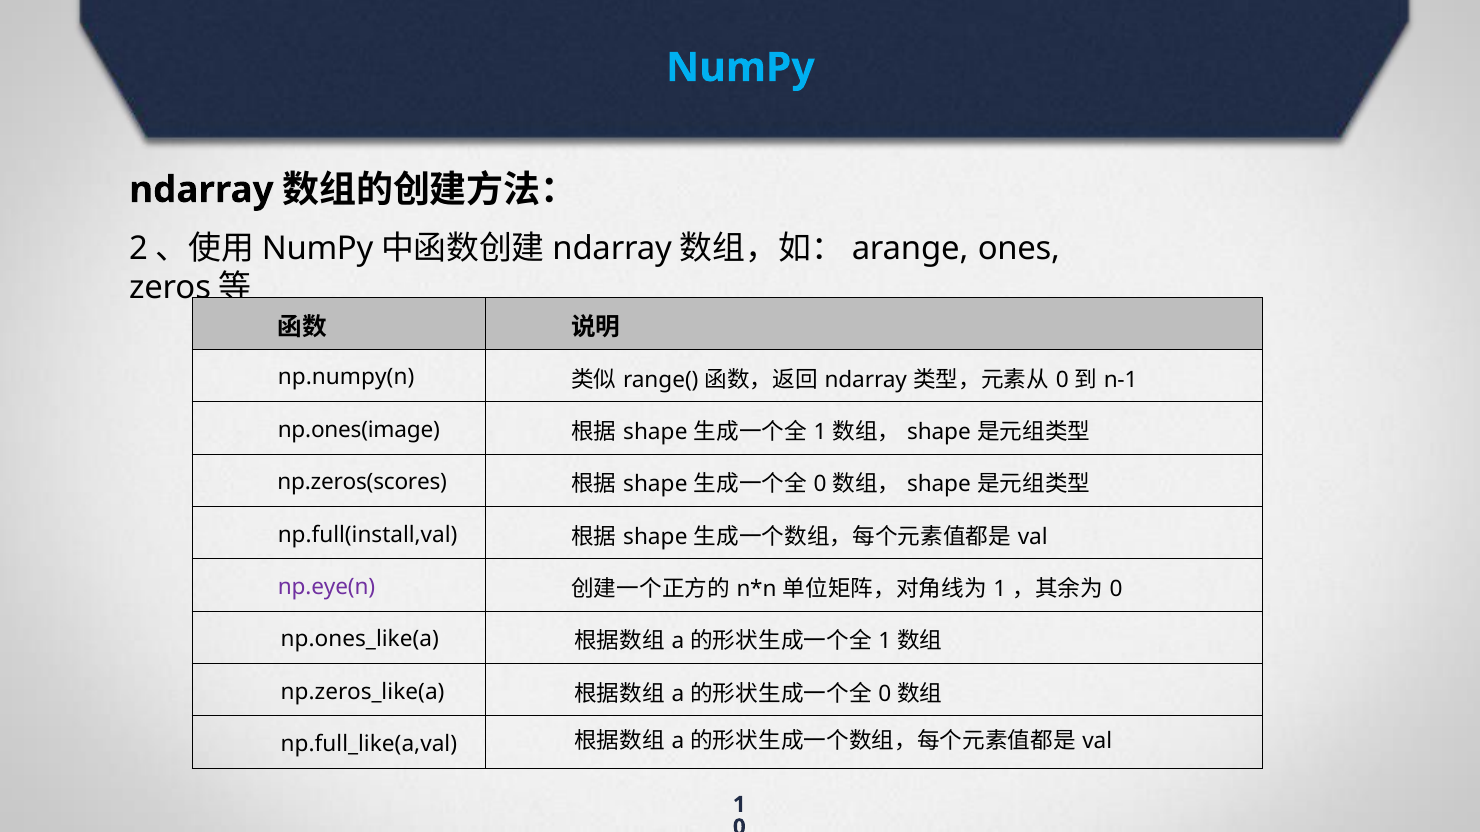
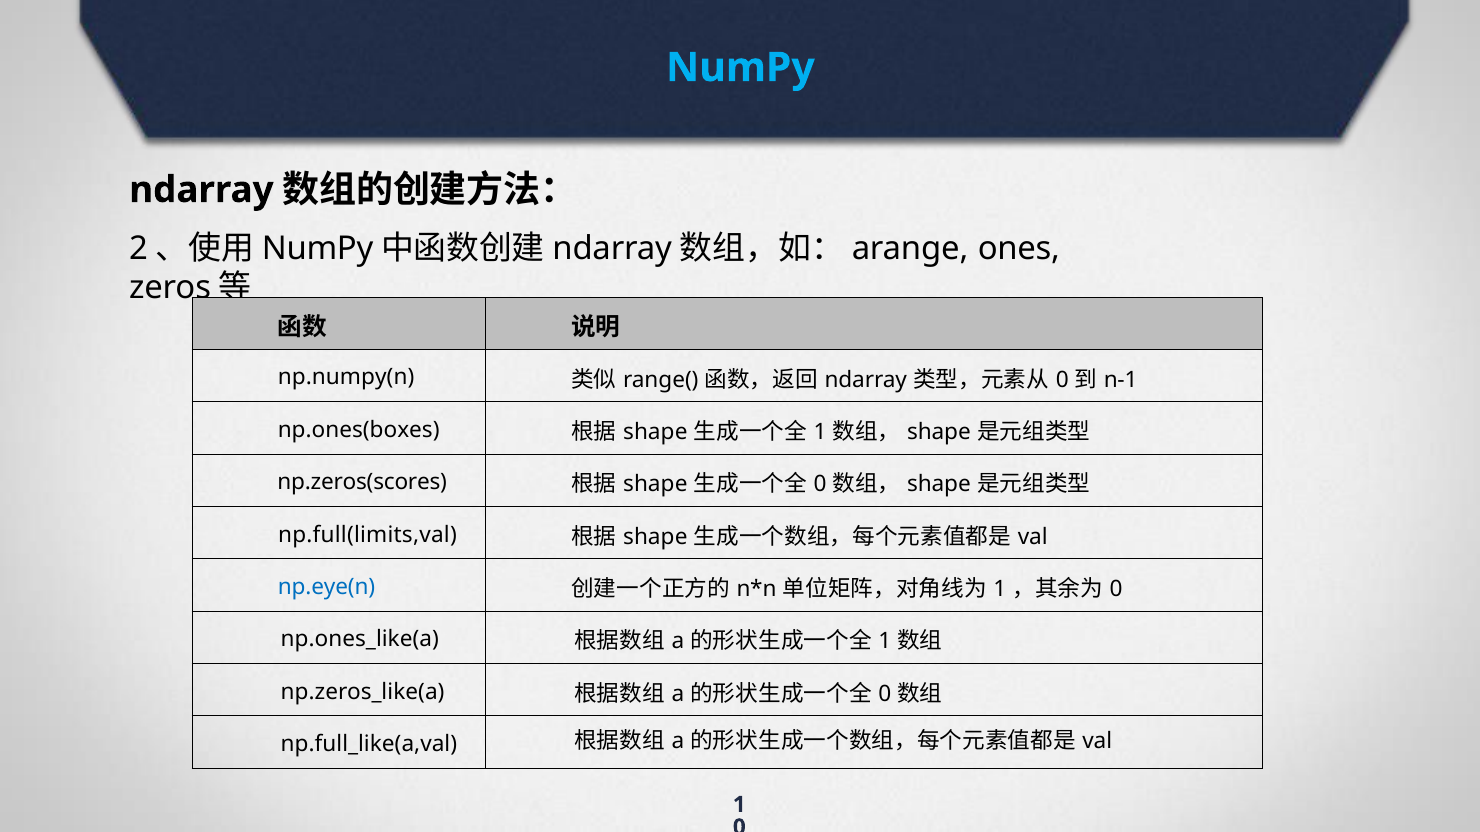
np.ones(image: np.ones(image -> np.ones(boxes (359, 430)
np.full(install,val: np.full(install,val -> np.full(limits,val (367, 535)
np.eye(n colour: purple -> blue (327, 587)
